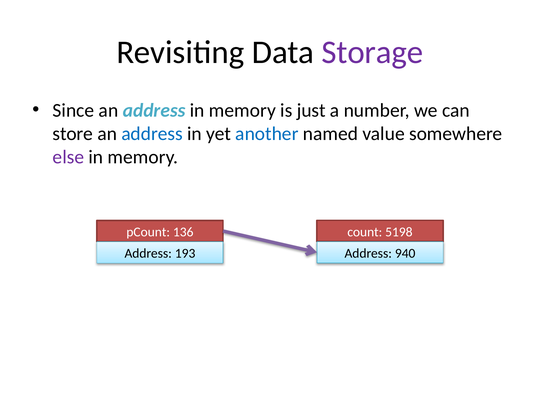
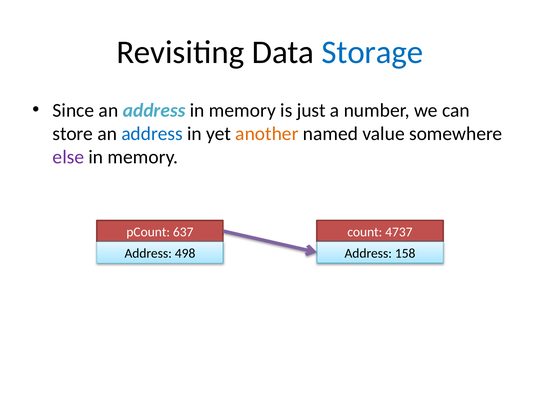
Storage colour: purple -> blue (372, 52)
another colour: blue -> orange (267, 134)
5198: 5198 -> 4737 (399, 232)
136: 136 -> 637 (183, 232)
193: 193 -> 498 (185, 253)
940: 940 -> 158 (405, 253)
